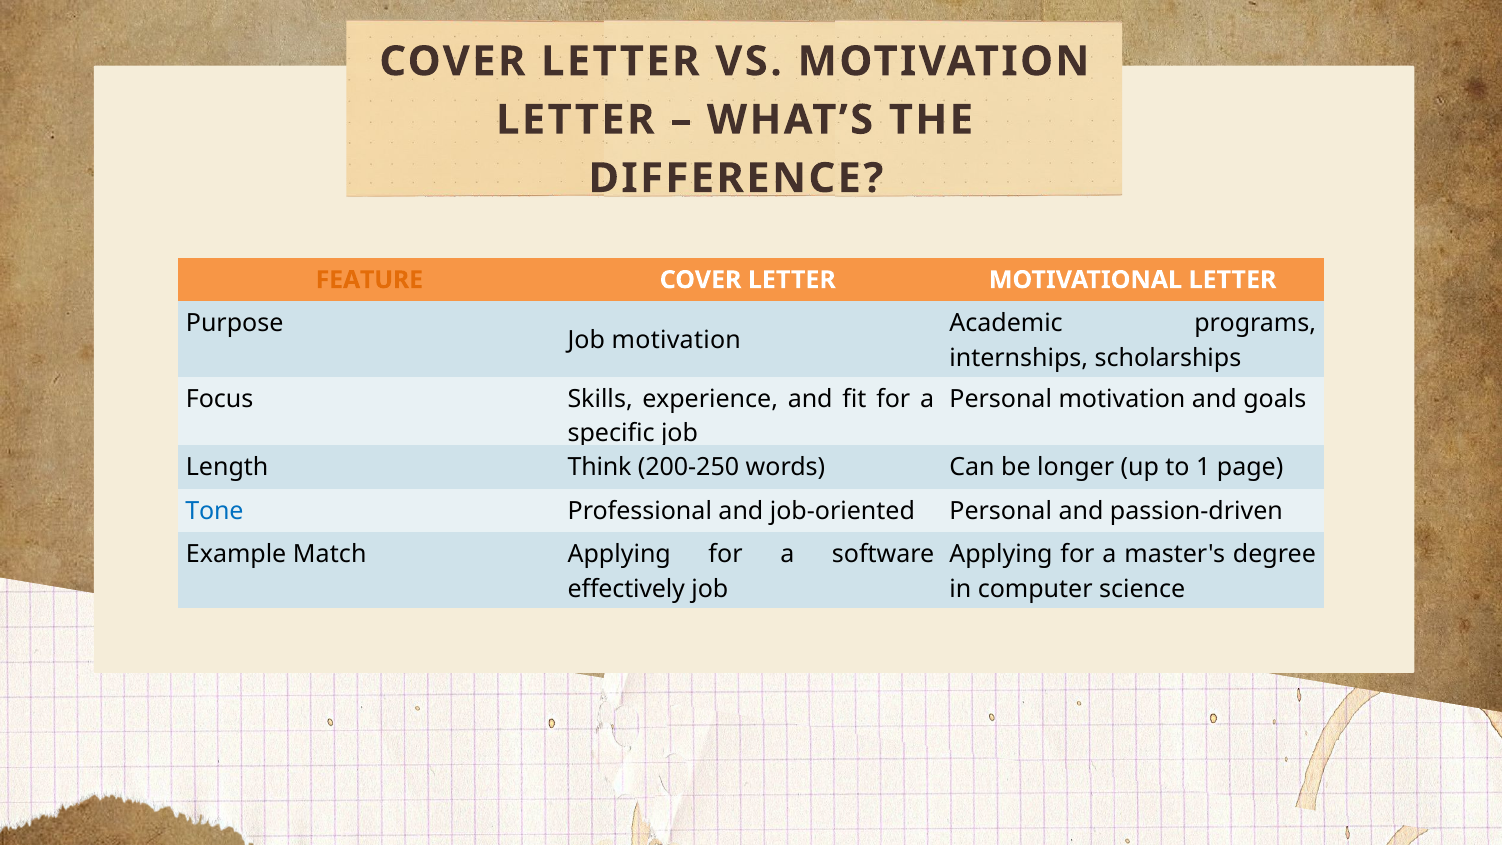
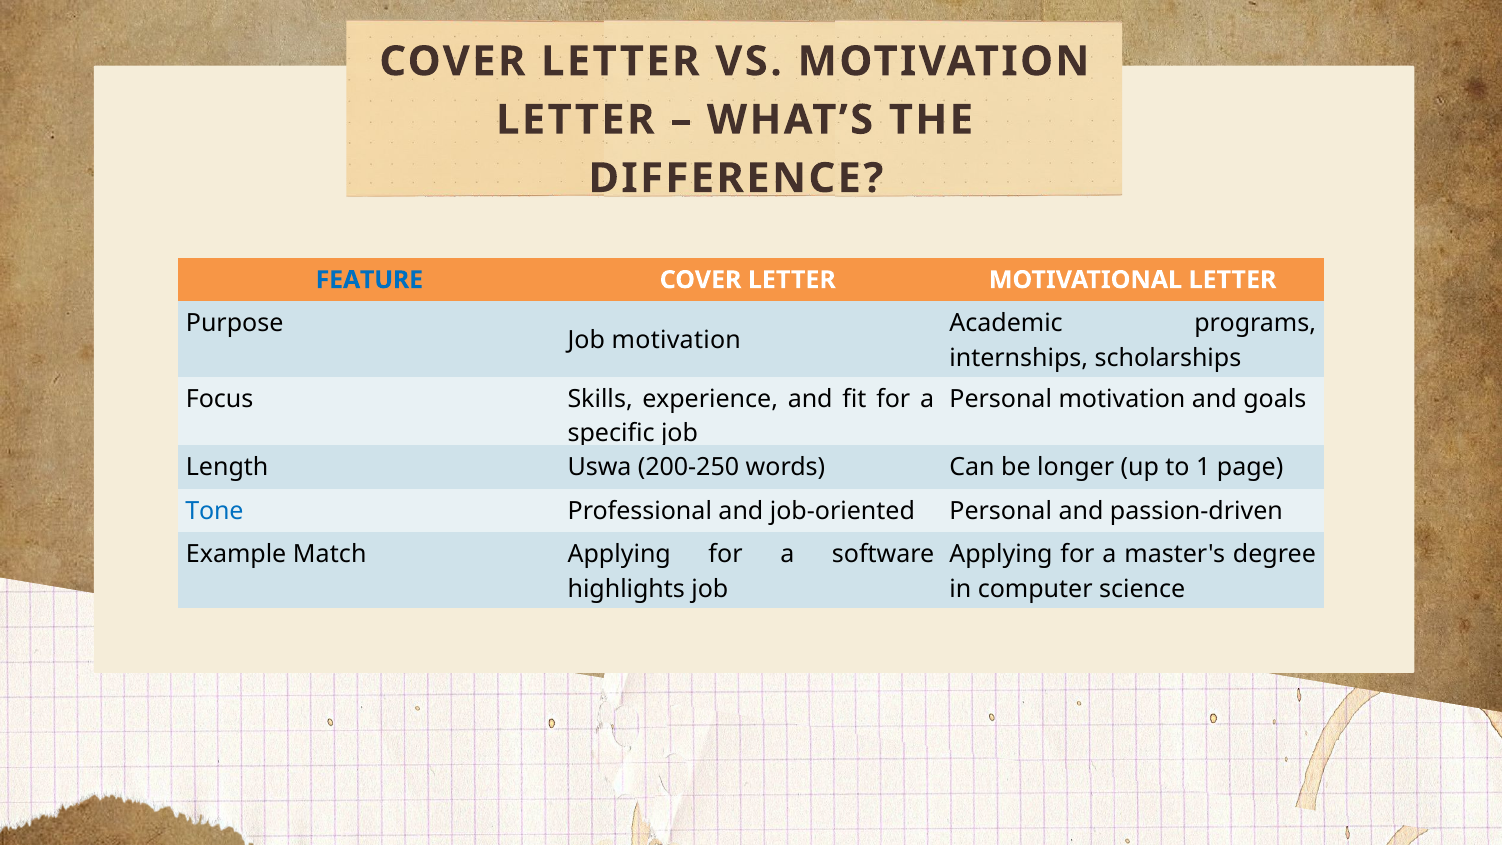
FEATURE colour: orange -> blue (369, 280)
Think: Think -> Uswa (600, 467)
effectively: effectively -> highlights (626, 589)
